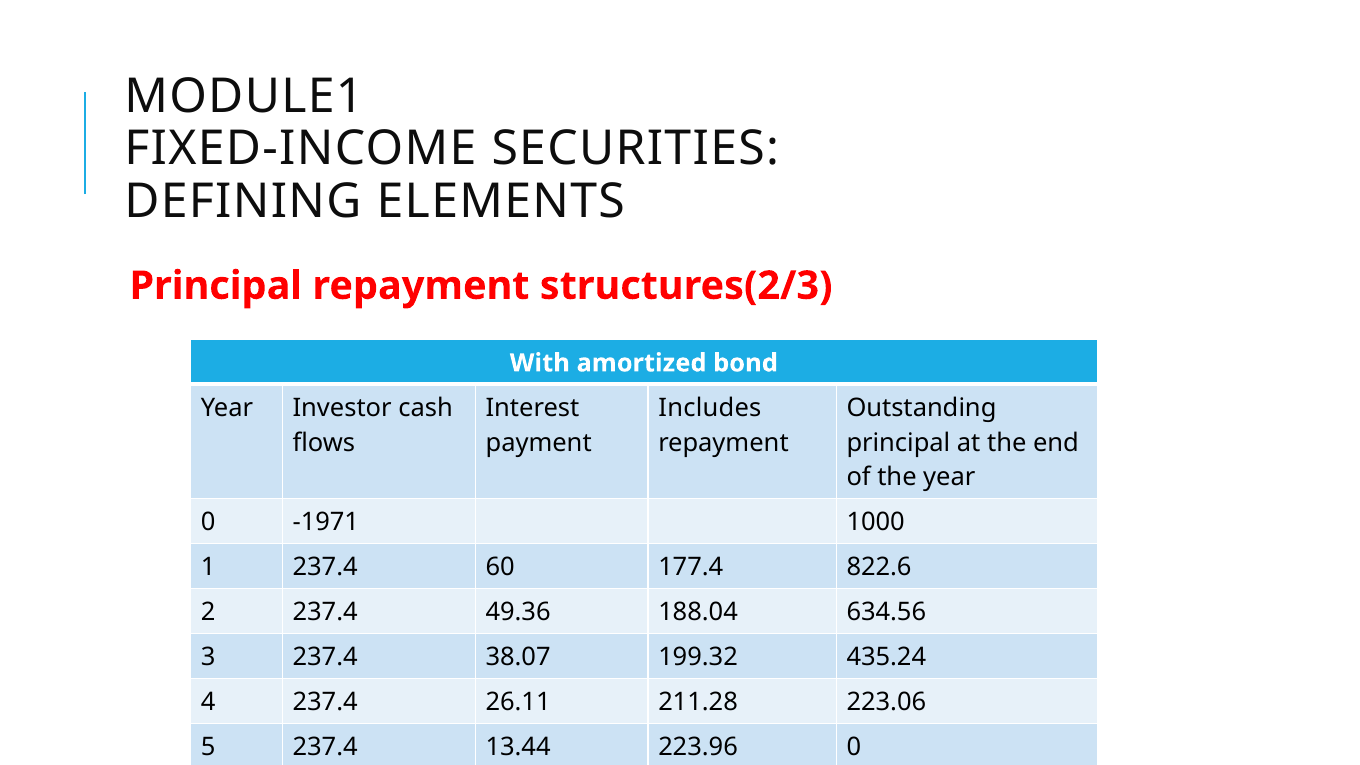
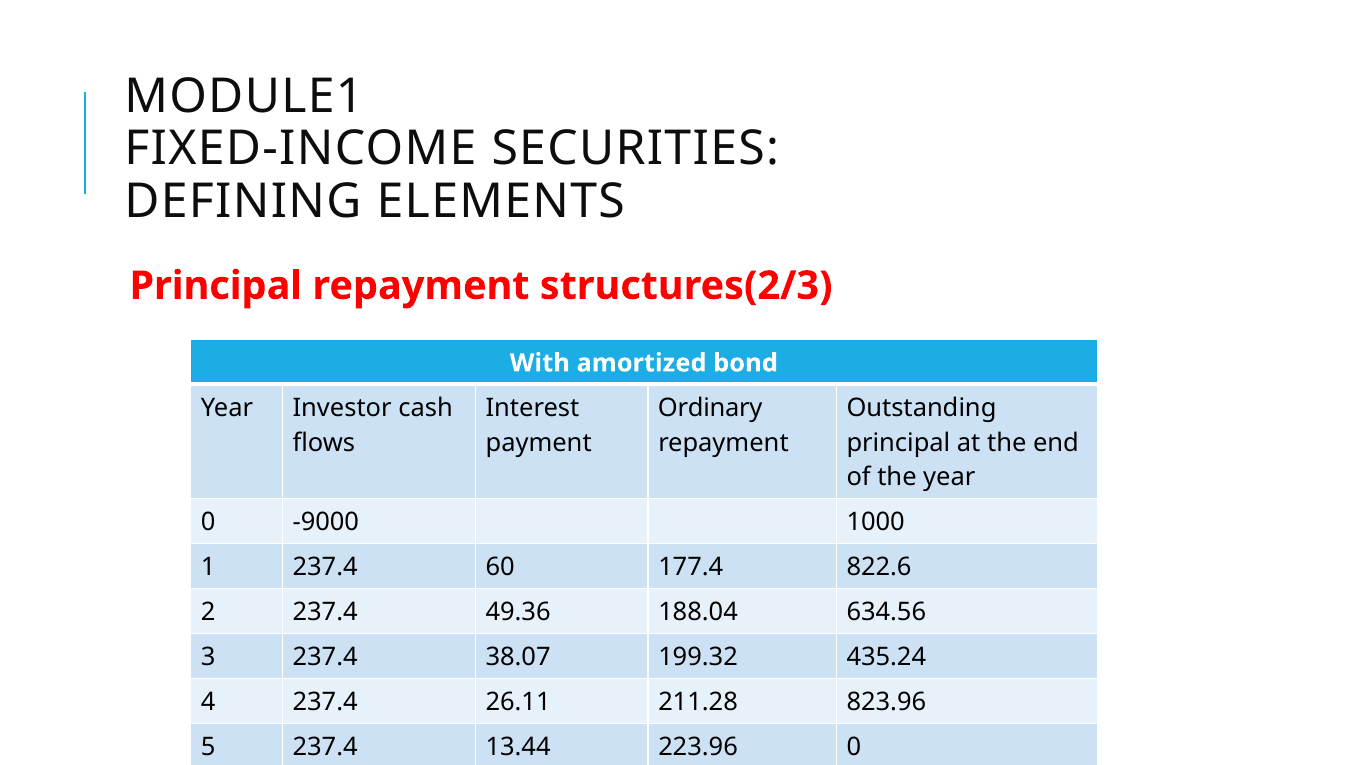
Includes: Includes -> Ordinary (710, 408)
-1971: -1971 -> -9000 (326, 522)
223.06: 223.06 -> 823.96 (886, 702)
